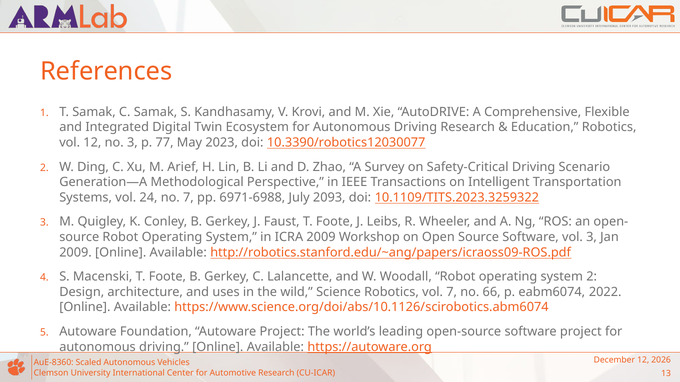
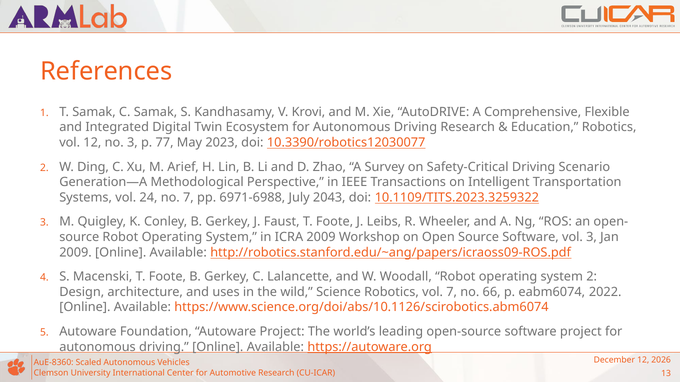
2093: 2093 -> 2043 (329, 198)
